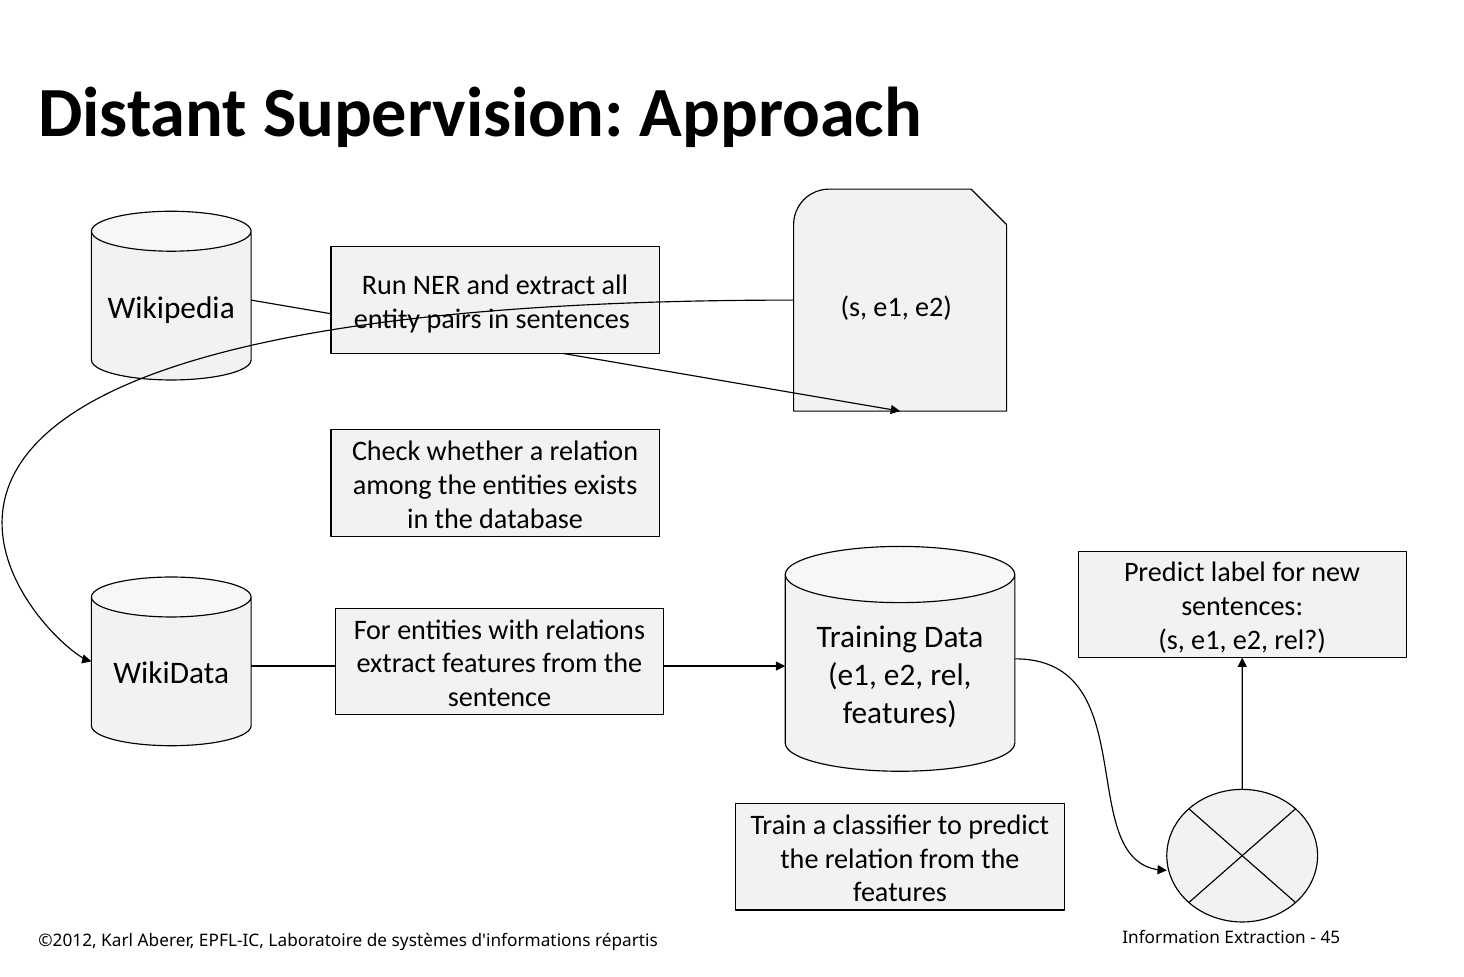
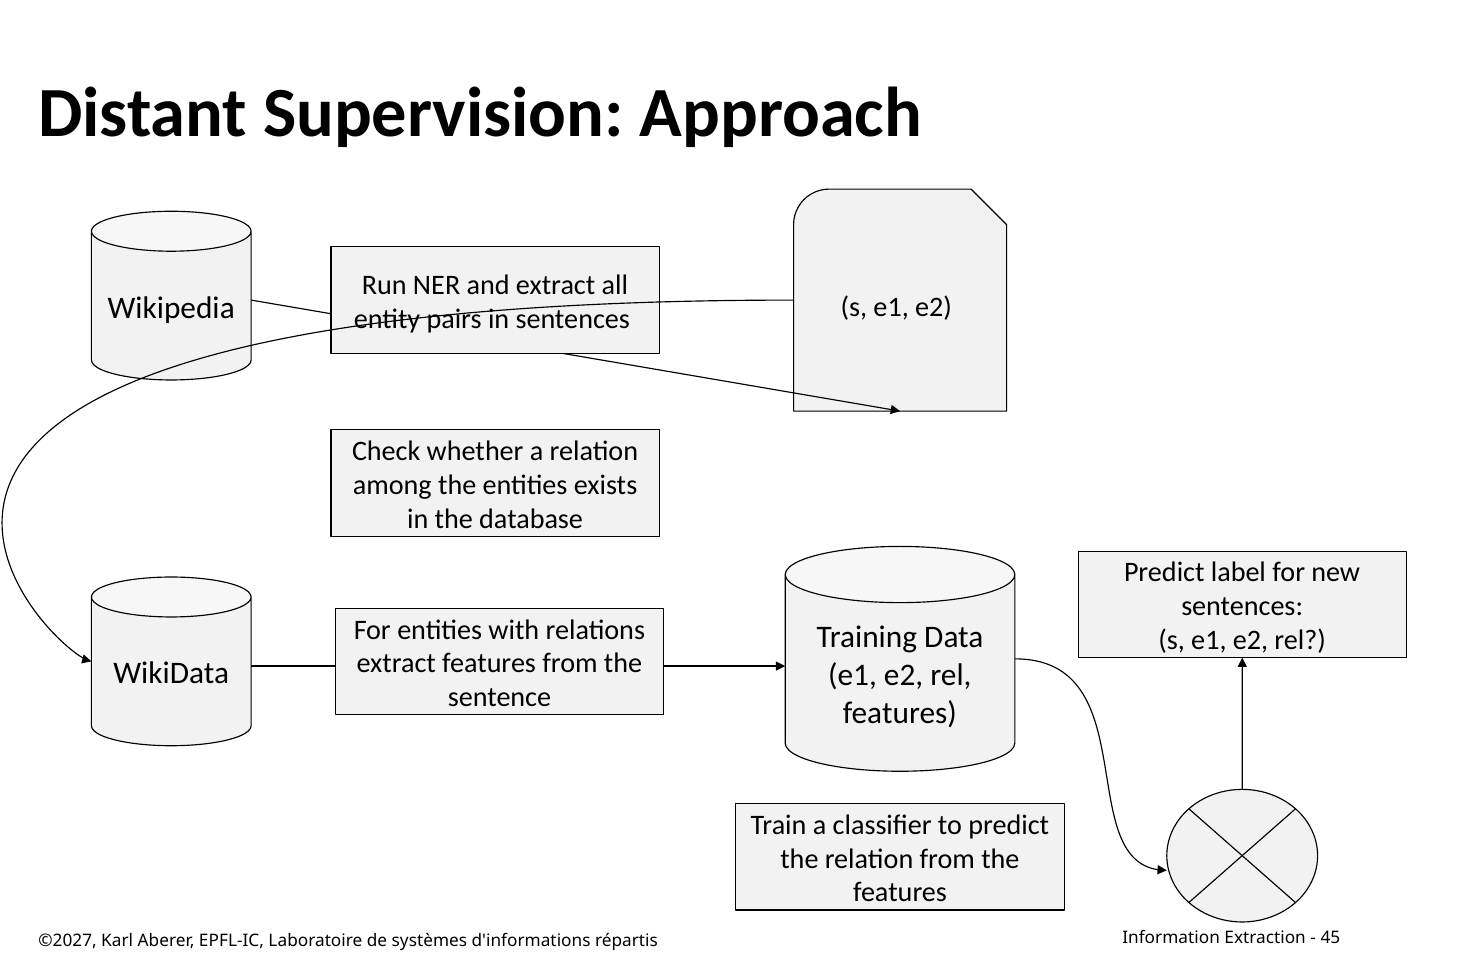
©2012: ©2012 -> ©2027 (68, 941)
